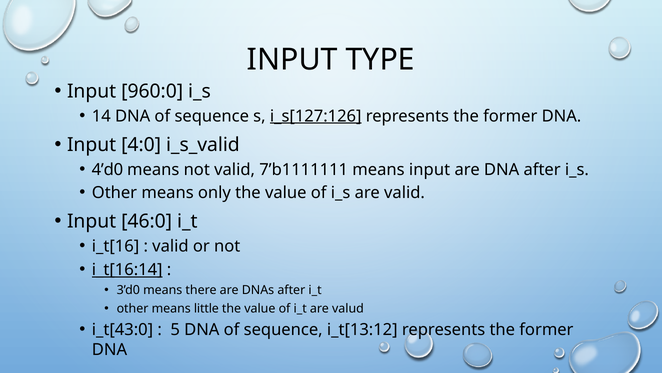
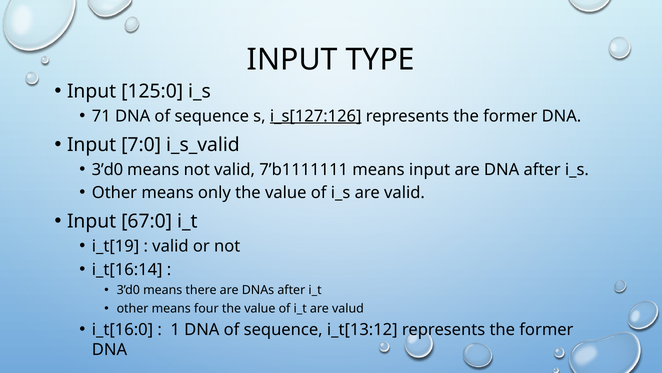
960:0: 960:0 -> 125:0 (152, 91)
14: 14 -> 71 (101, 116)
4:0: 4:0 -> 7:0 (141, 144)
4’d0: 4’d0 -> 3’d0 (107, 169)
46:0: 46:0 -> 67:0 (147, 221)
i_t[16: i_t[16 -> i_t[19 (116, 246)
i_t[16:14 underline: present -> none (127, 269)
little: little -> four (206, 308)
i_t[43:0: i_t[43:0 -> i_t[16:0 (122, 329)
5: 5 -> 1 (175, 329)
